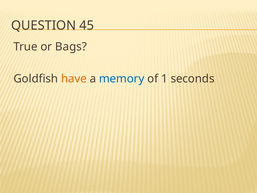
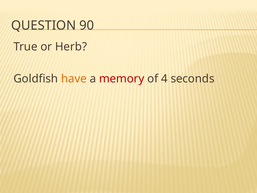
45: 45 -> 90 (87, 26)
Bags: Bags -> Herb (71, 47)
memory colour: blue -> red (122, 79)
1: 1 -> 4 (164, 79)
